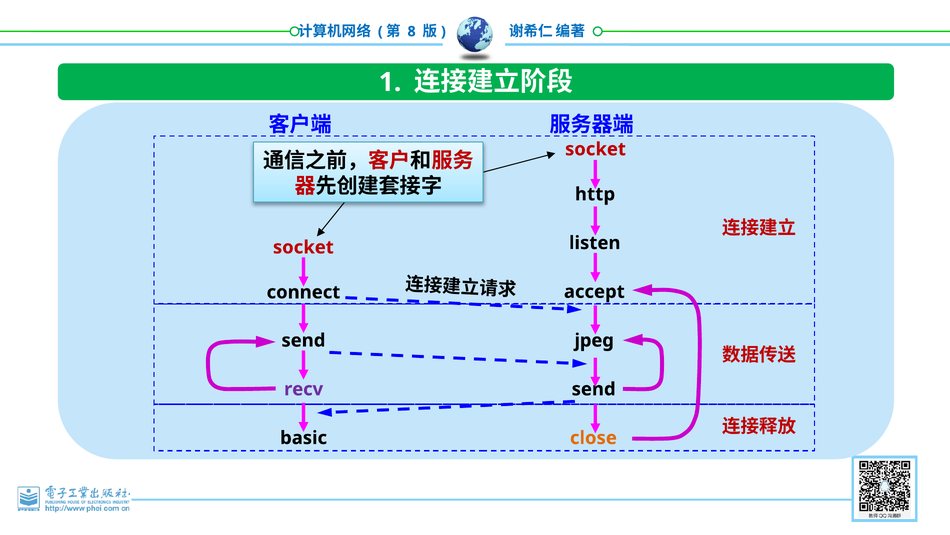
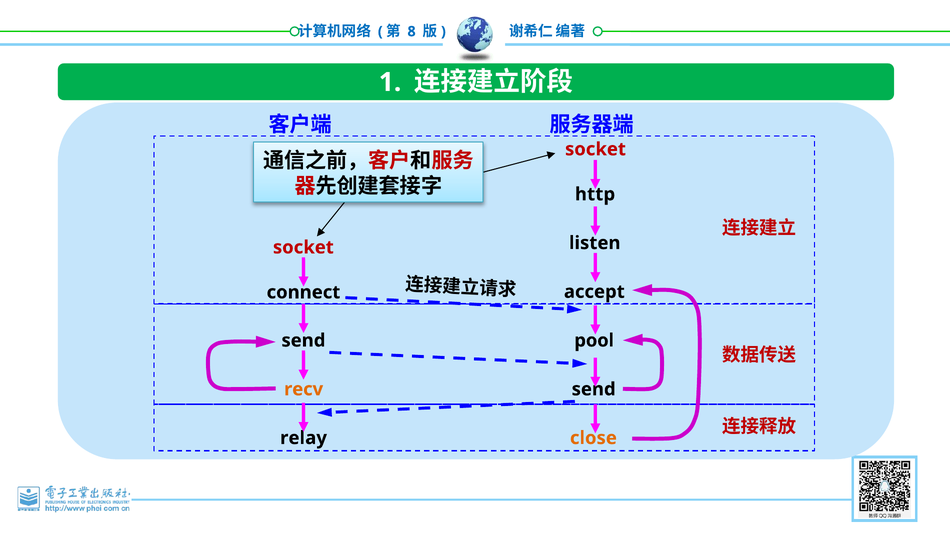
jpeg: jpeg -> pool (594, 340)
recv colour: purple -> orange (304, 389)
basic: basic -> relay (304, 437)
